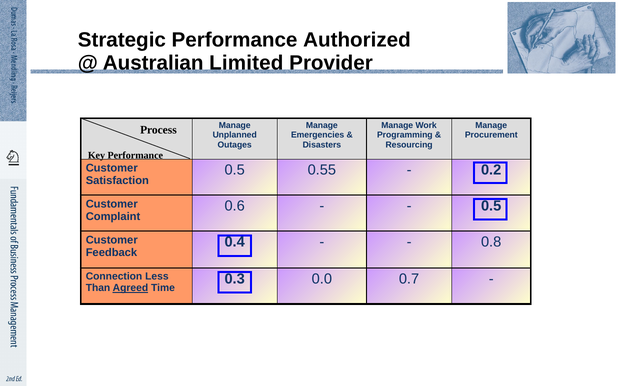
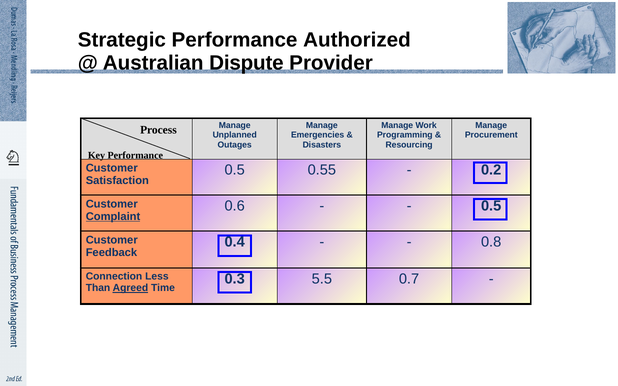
Limited: Limited -> Dispute (246, 63)
Complaint underline: none -> present (113, 217)
0.0: 0.0 -> 5.5 (322, 279)
